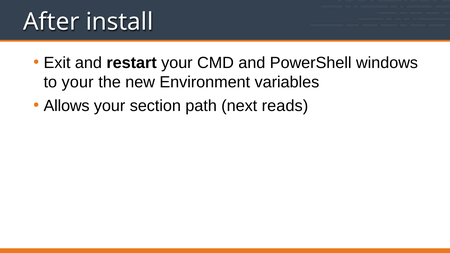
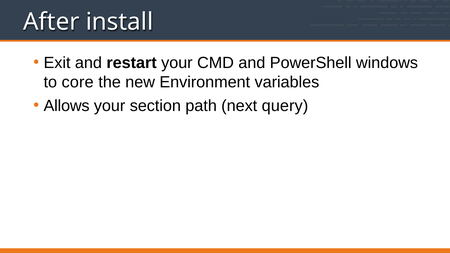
to your: your -> core (78, 82)
reads: reads -> query (285, 106)
